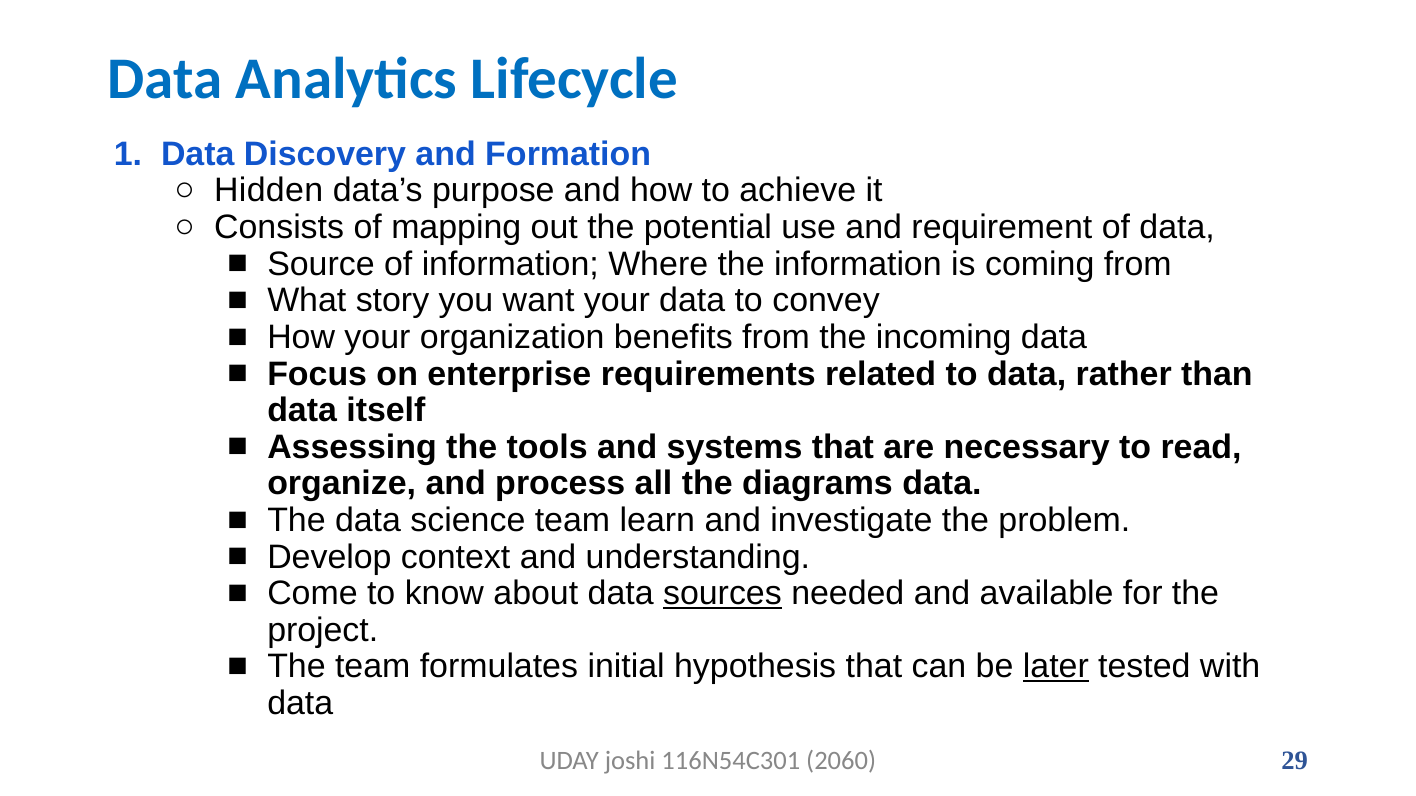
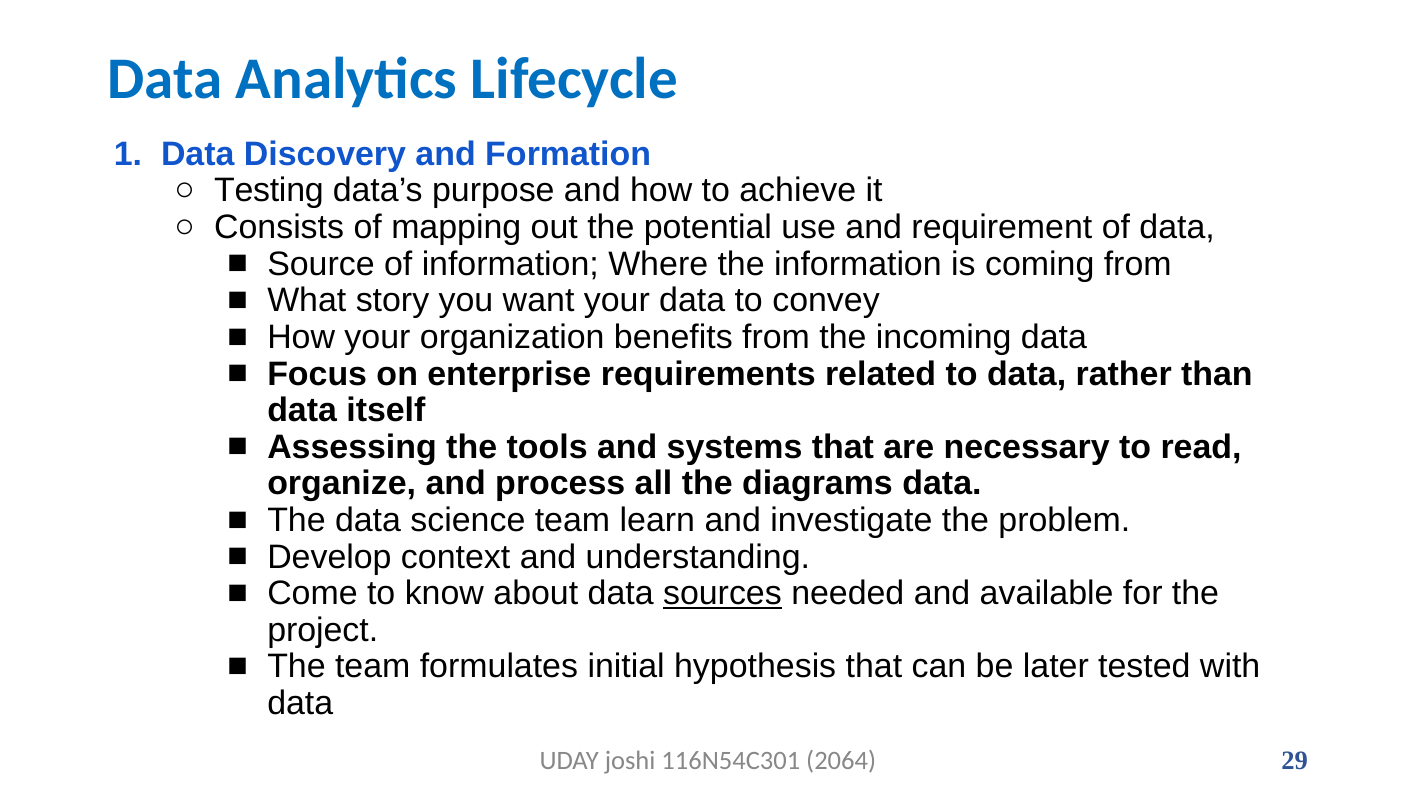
Hidden: Hidden -> Testing (269, 191)
later underline: present -> none (1056, 667)
2060: 2060 -> 2064 (841, 761)
